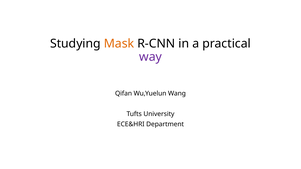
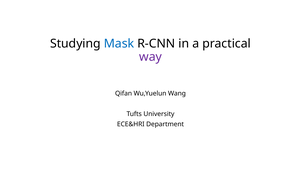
Mask colour: orange -> blue (119, 44)
